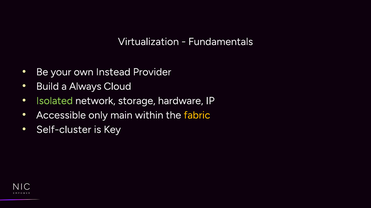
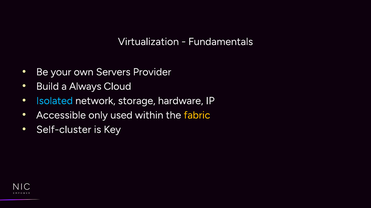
Instead: Instead -> Servers (113, 72)
Isolated colour: light green -> light blue (55, 101)
main: main -> used (121, 116)
